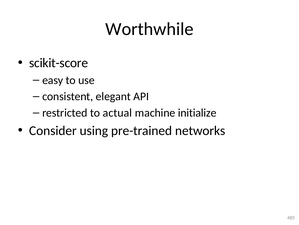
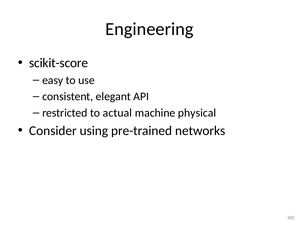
Worthwhile: Worthwhile -> Engineering (149, 29)
initialize: initialize -> physical (197, 112)
